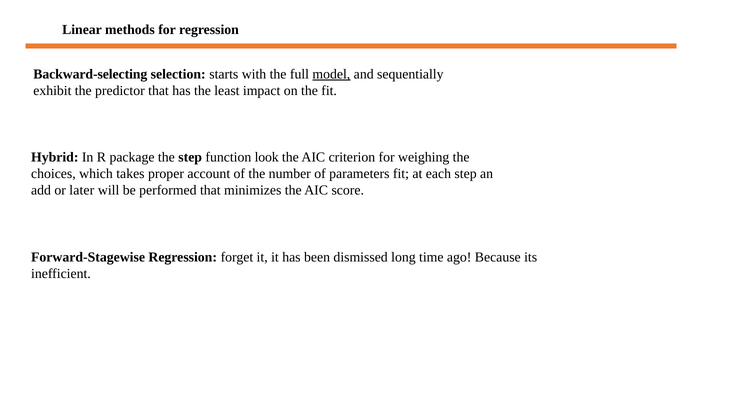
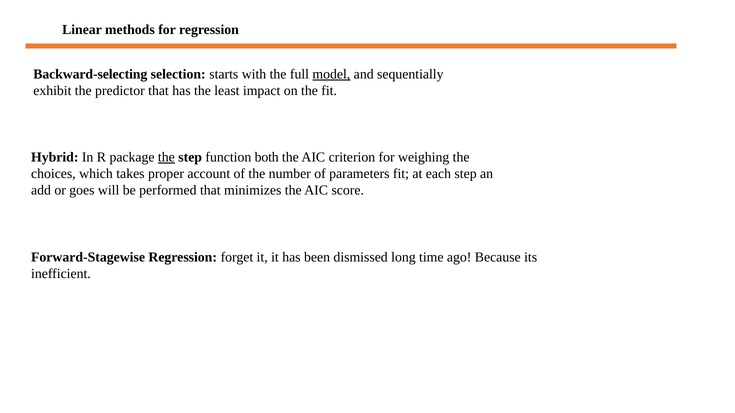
the underline: none -> present (166, 157)
look: look -> both (267, 157)
later: later -> goes (82, 190)
